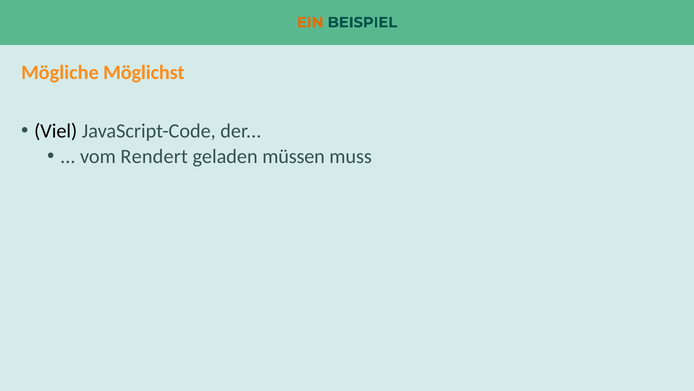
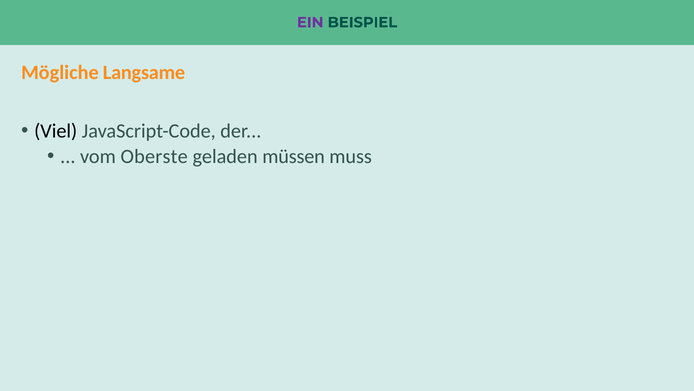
EIN colour: orange -> purple (310, 22)
Möglichst: Möglichst -> Langsame (144, 73)
Rendert: Rendert -> Oberste (154, 156)
